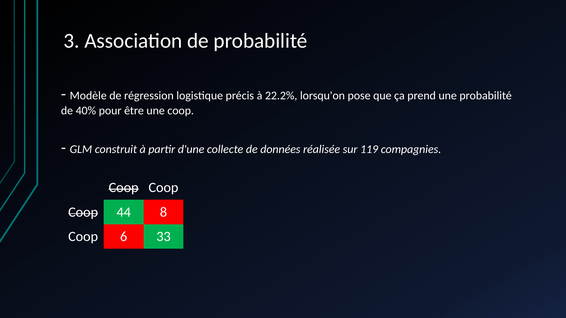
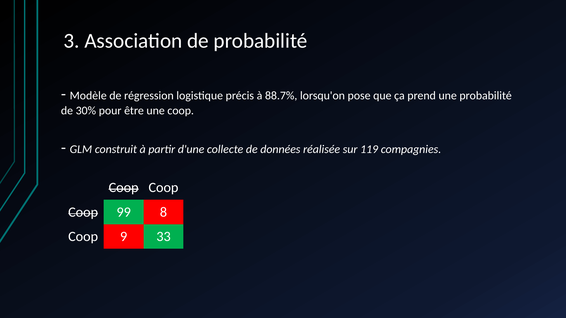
22.2%: 22.2% -> 88.7% (281, 96)
40%: 40% -> 30% (86, 111)
44: 44 -> 99 (124, 212)
6: 6 -> 9 (124, 237)
